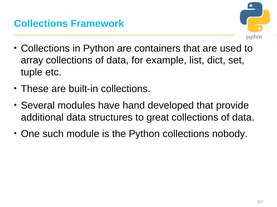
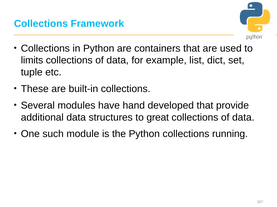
array: array -> limits (32, 61)
nobody: nobody -> running (230, 134)
